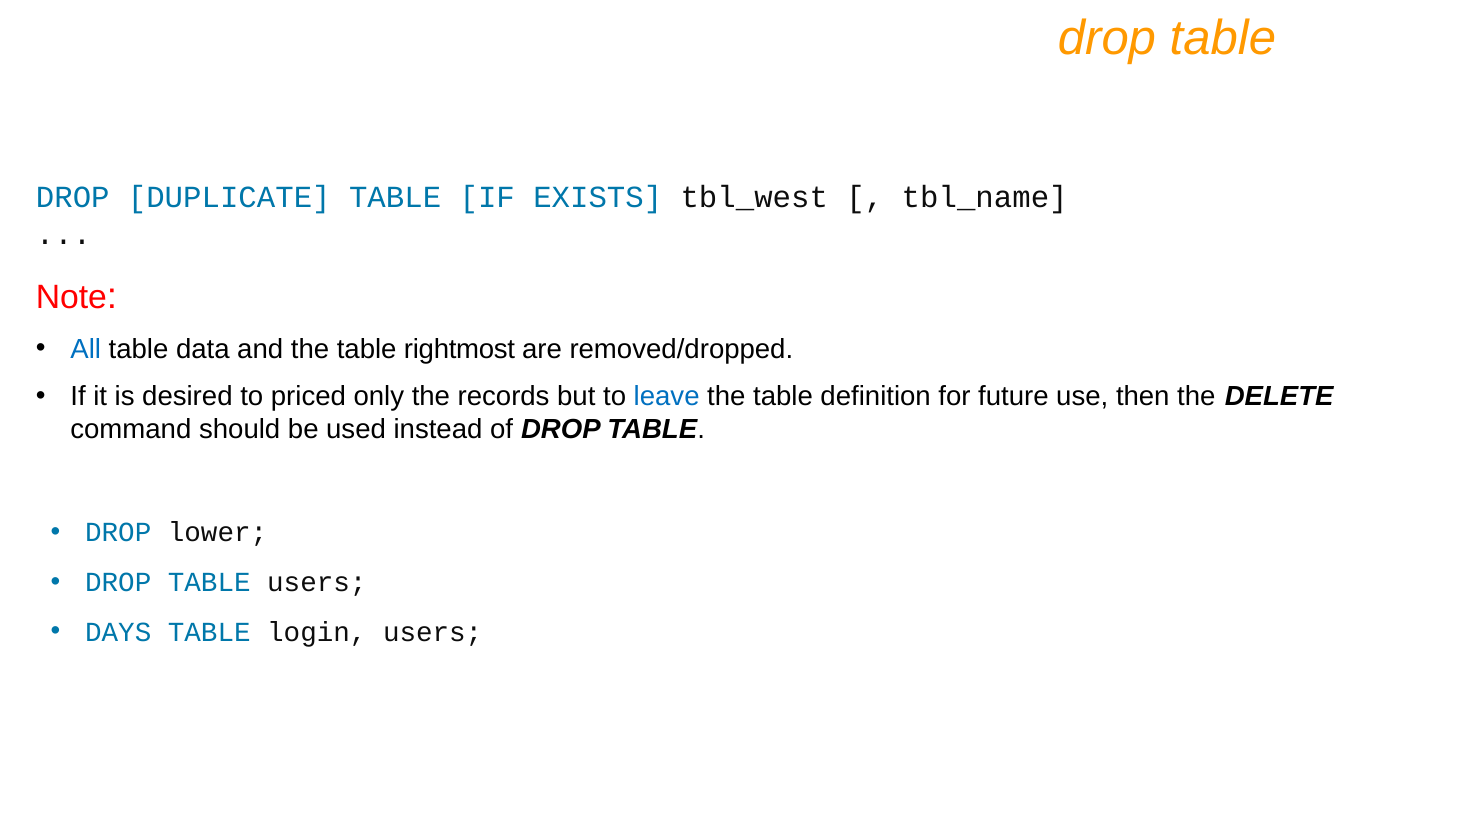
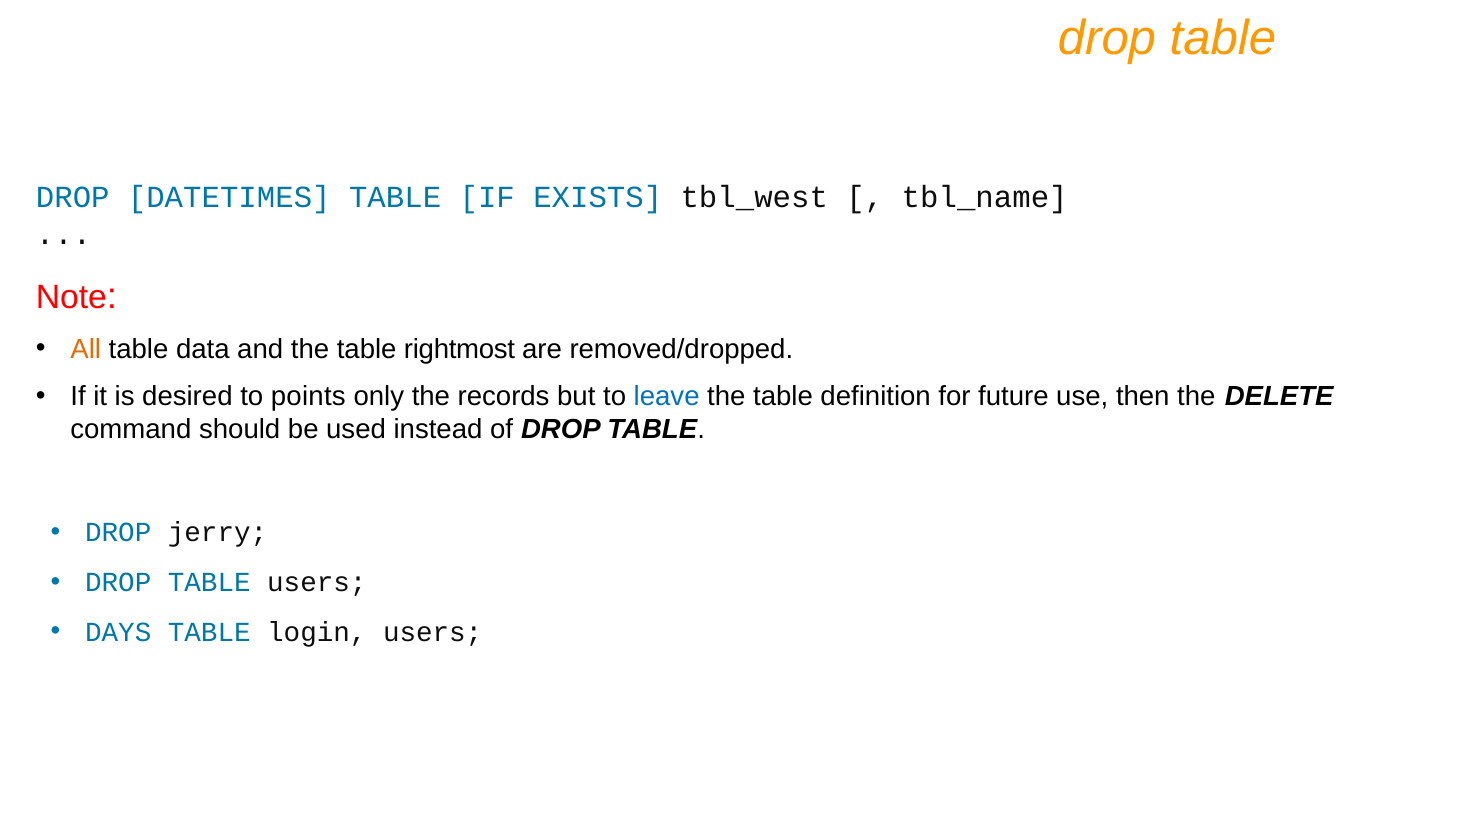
DUPLICATE: DUPLICATE -> DATETIMES (229, 197)
All colour: blue -> orange (86, 349)
priced: priced -> points (308, 396)
lower: lower -> jerry (218, 532)
